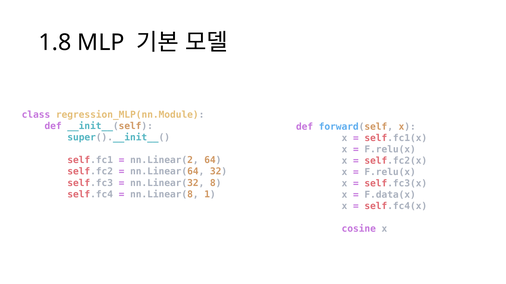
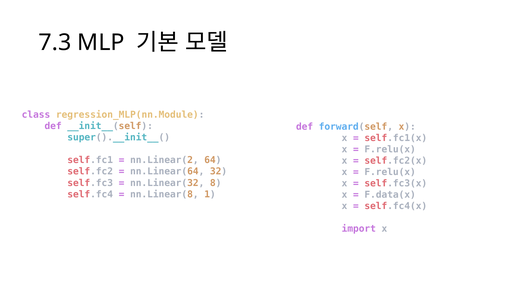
1.8: 1.8 -> 7.3 (55, 43)
cosine: cosine -> import (359, 229)
